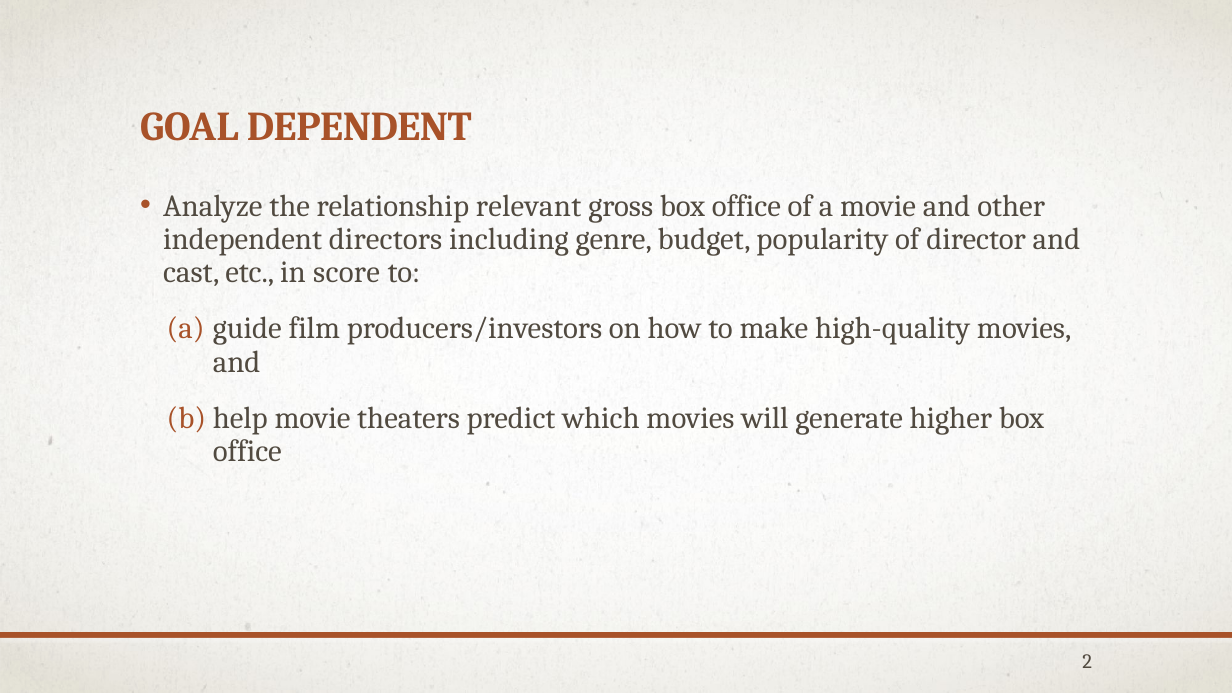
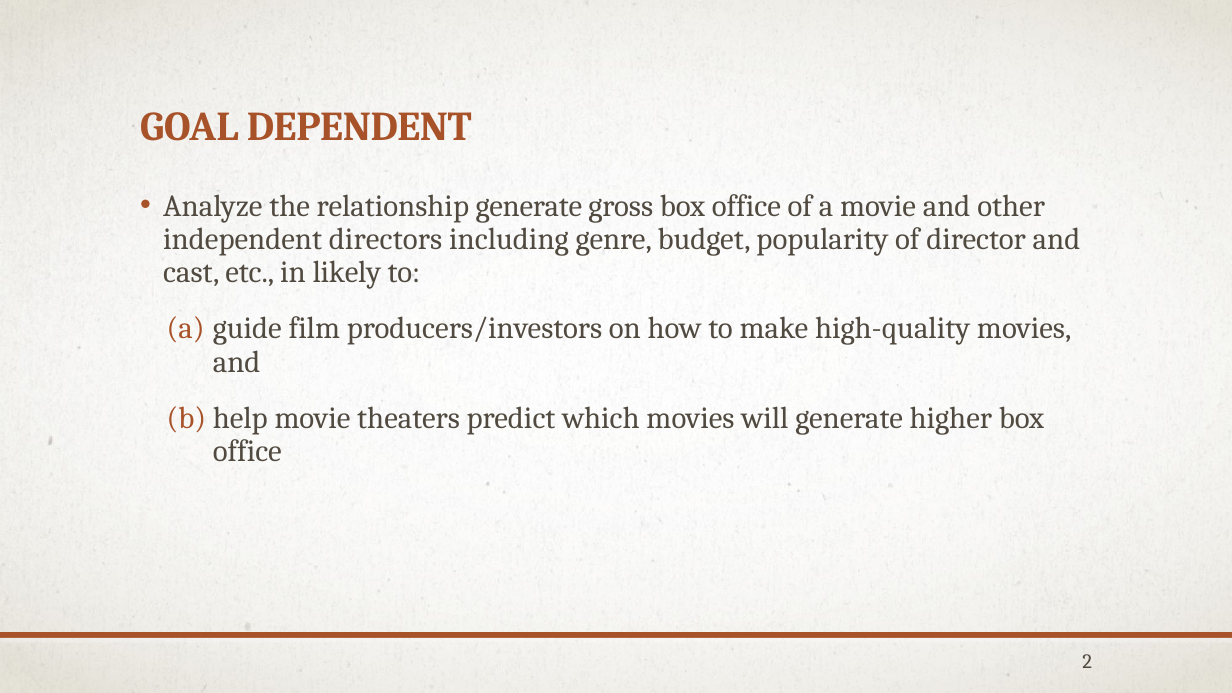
relationship relevant: relevant -> generate (529, 206)
score: score -> likely (347, 272)
